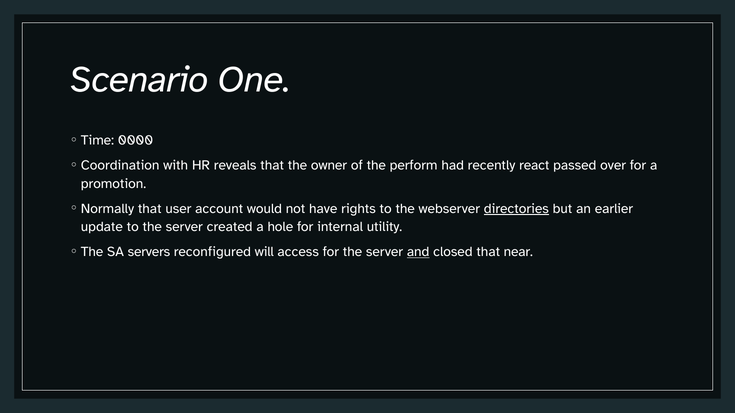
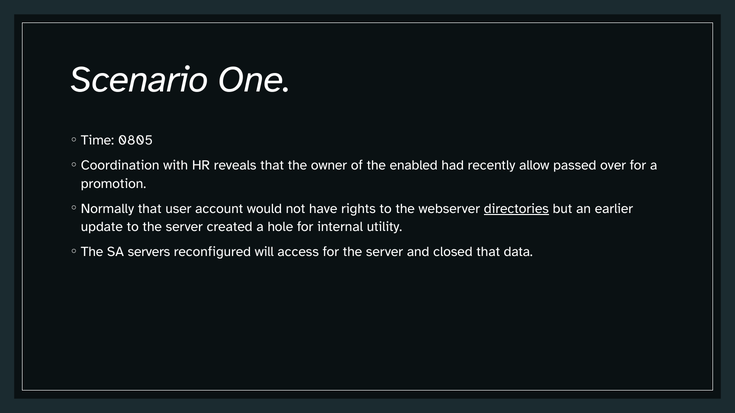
0000: 0000 -> 0805 (135, 140)
perform: perform -> enabled (414, 166)
react: react -> allow (534, 166)
and underline: present -> none (418, 252)
near: near -> data (518, 252)
